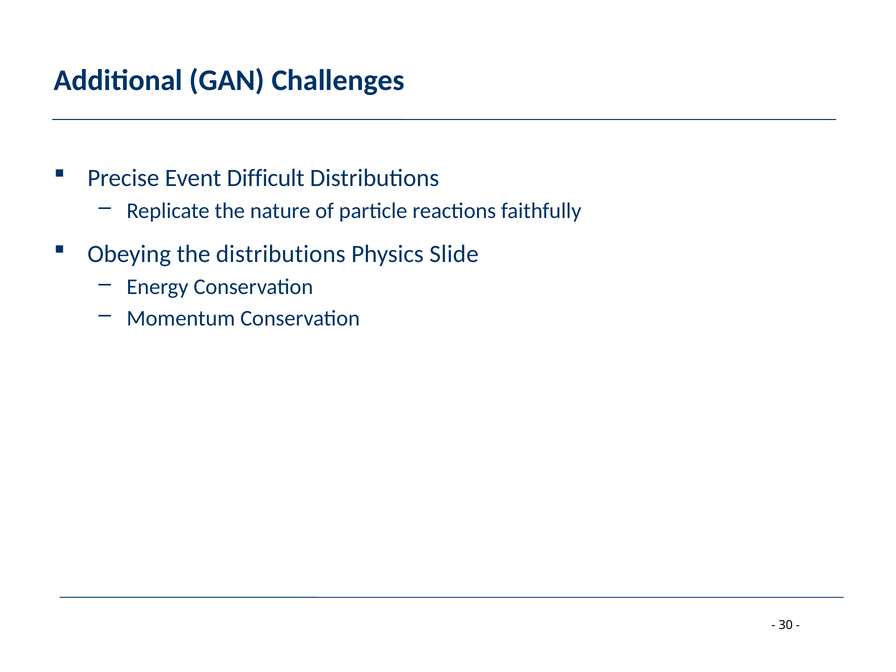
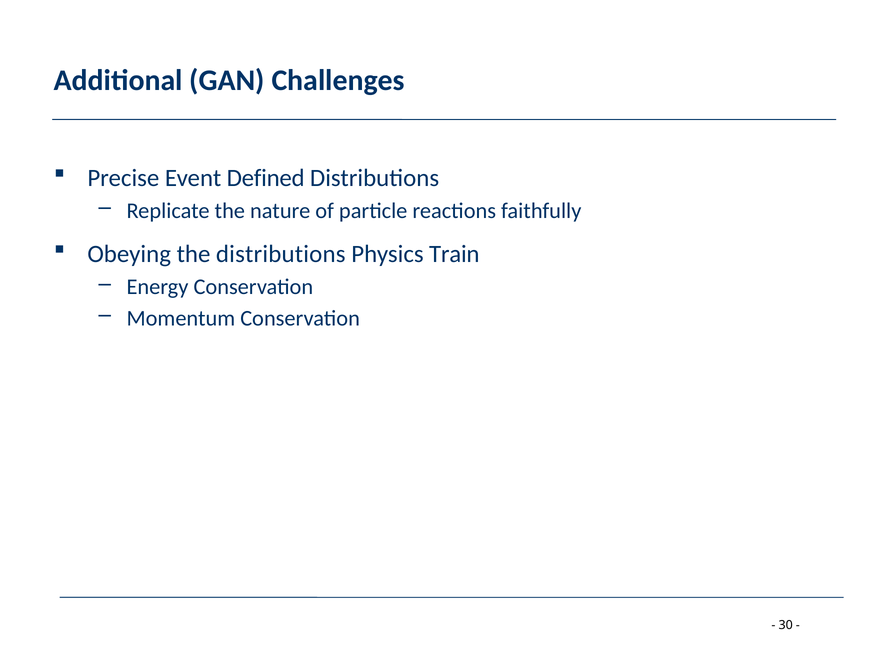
Difficult: Difficult -> Defined (266, 178)
Slide: Slide -> Train (454, 254)
